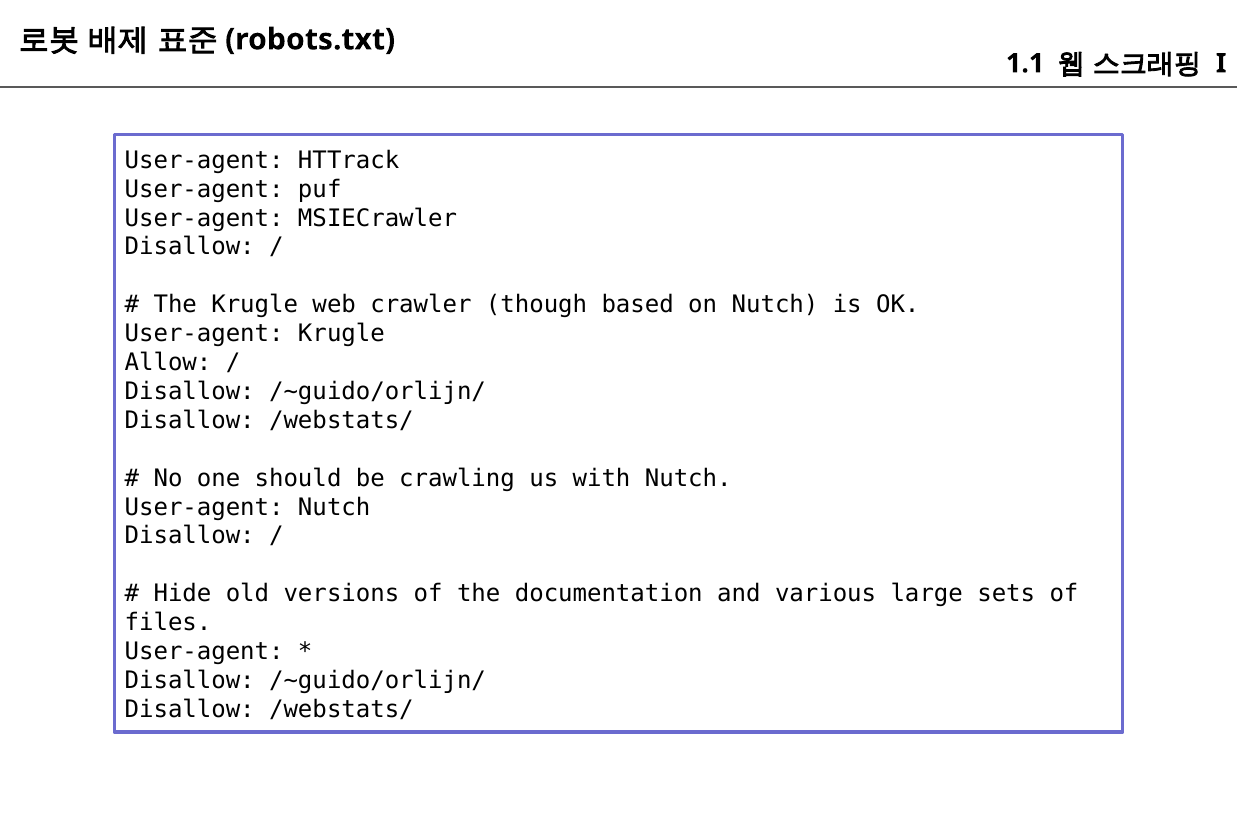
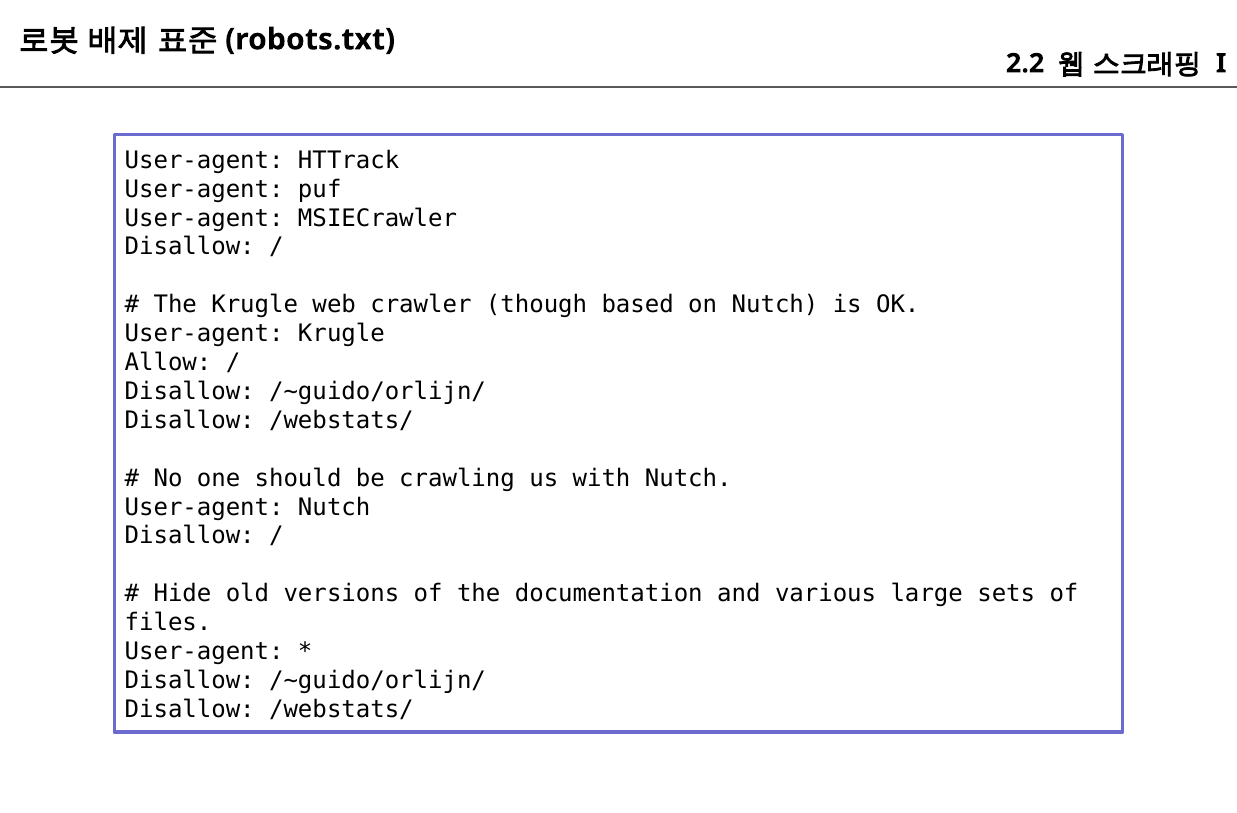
1.1: 1.1 -> 2.2 (1025, 63)
